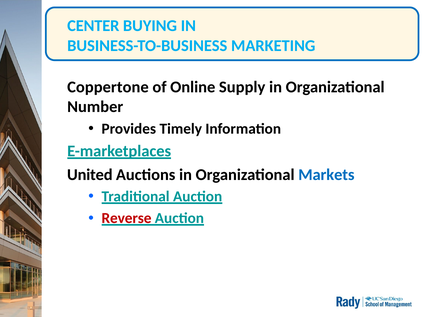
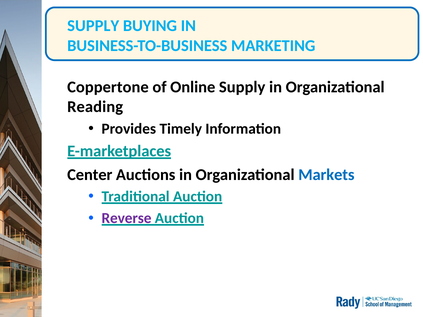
CENTER: CENTER -> SUPPLY (93, 26)
Number: Number -> Reading (95, 107)
United: United -> Center (90, 175)
Reverse colour: red -> purple (127, 218)
